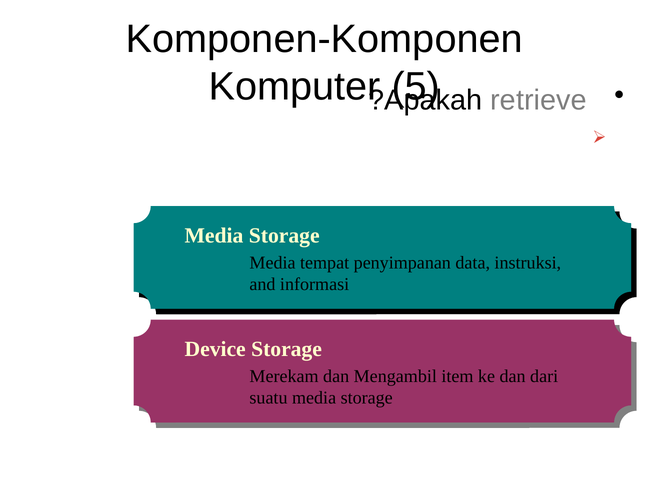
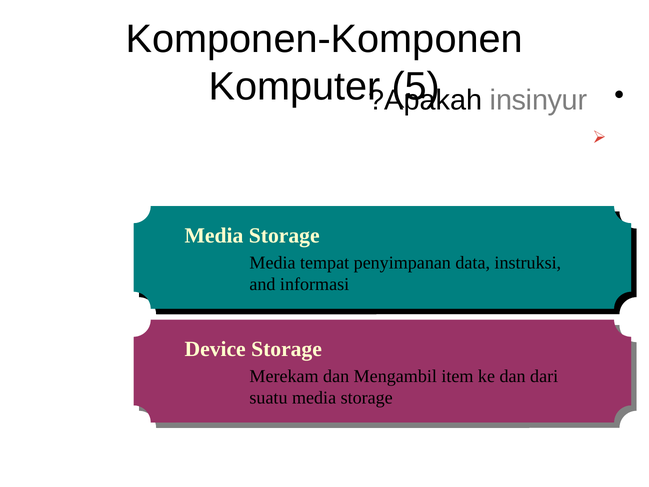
retrieve: retrieve -> insinyur (539, 100)
